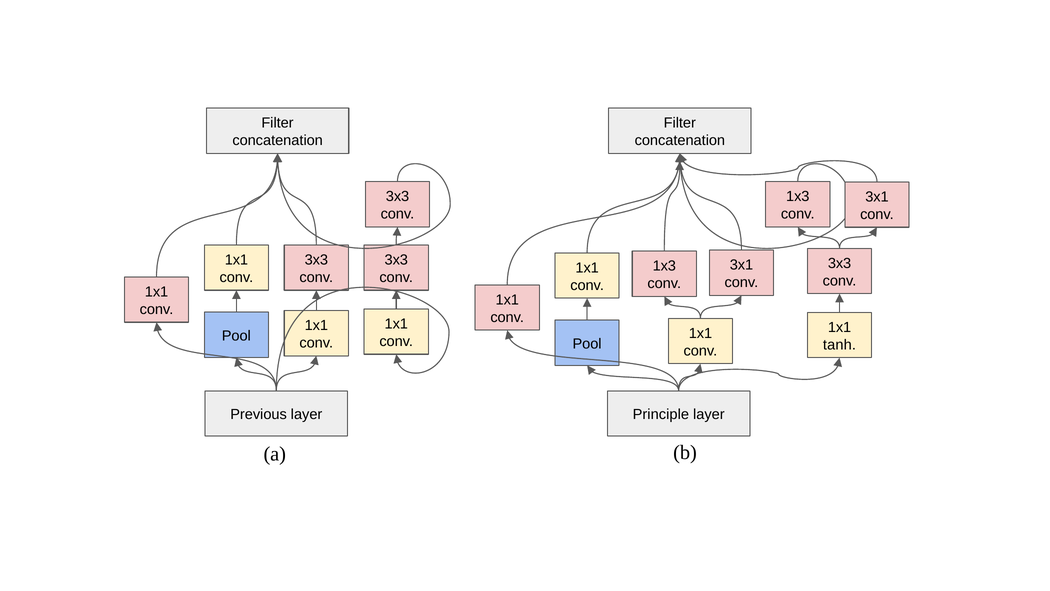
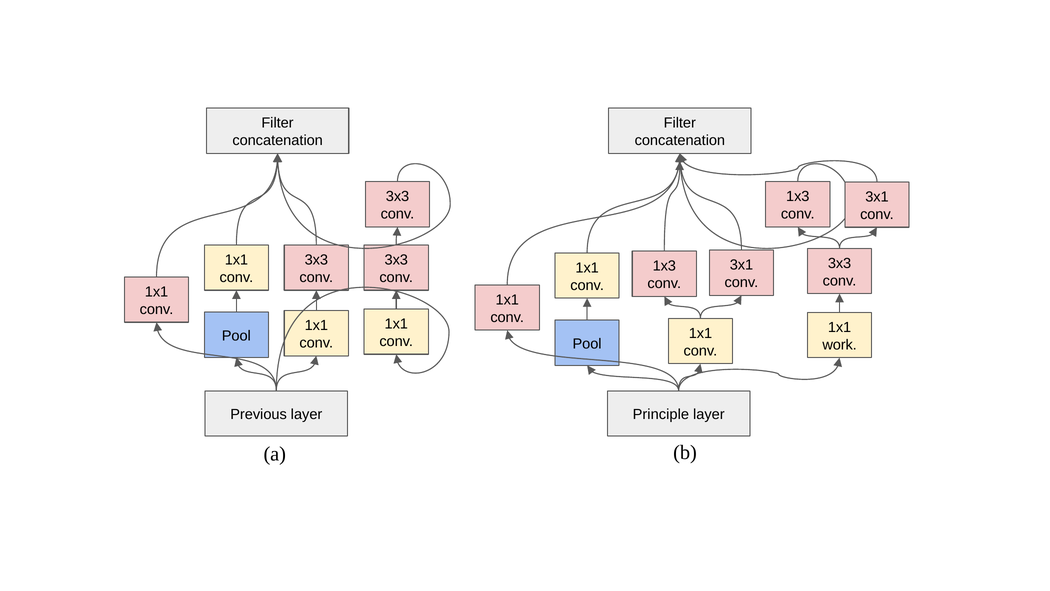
tanh: tanh -> work (840, 345)
